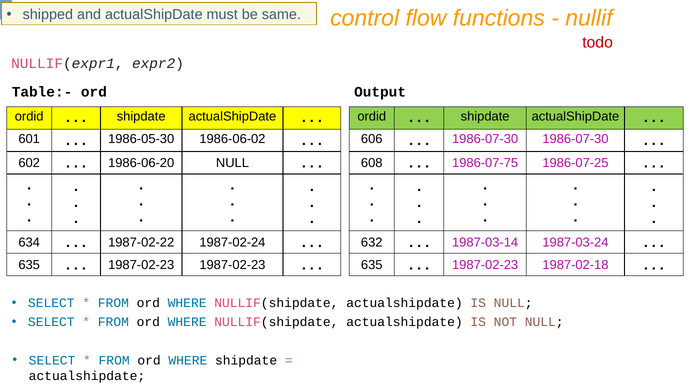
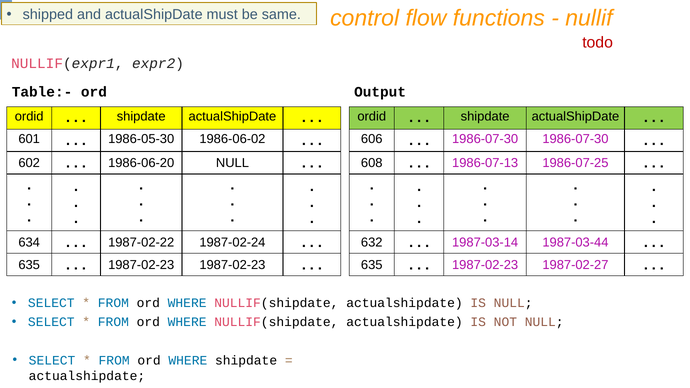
1986-07-75: 1986-07-75 -> 1986-07-13 (485, 163)
1987-03-24: 1987-03-24 -> 1987-03-44 (575, 242)
1987-02-18: 1987-02-18 -> 1987-02-27 (575, 265)
